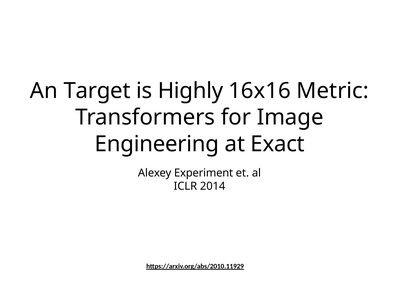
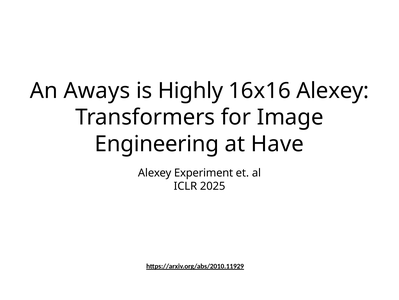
Target: Target -> Aways (97, 91)
16x16 Metric: Metric -> Alexey (333, 91)
Exact: Exact -> Have (277, 144)
2014: 2014 -> 2025 (213, 186)
